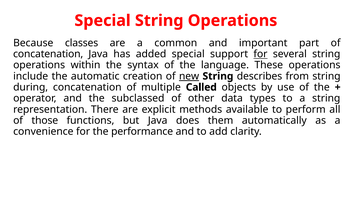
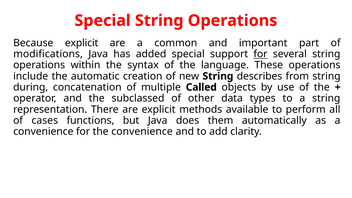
Because classes: classes -> explicit (82, 43)
concatenation: concatenation -> modifications (48, 54)
new underline: present -> none (189, 76)
those: those -> cases (45, 120)
the performance: performance -> convenience (142, 132)
